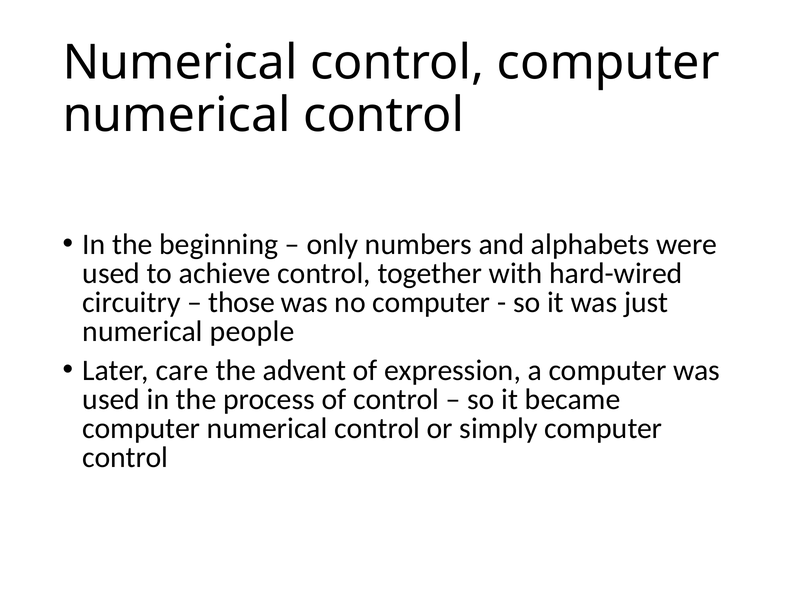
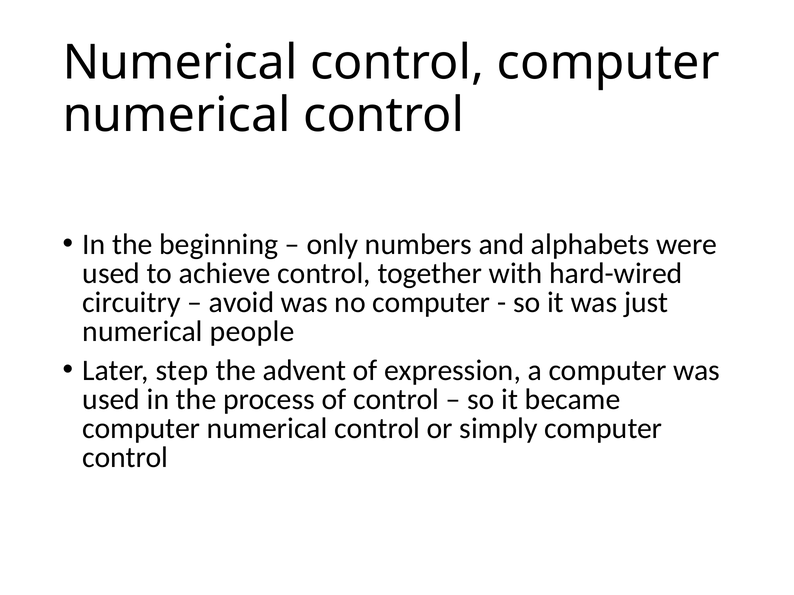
those: those -> avoid (242, 303)
care: care -> step (182, 371)
